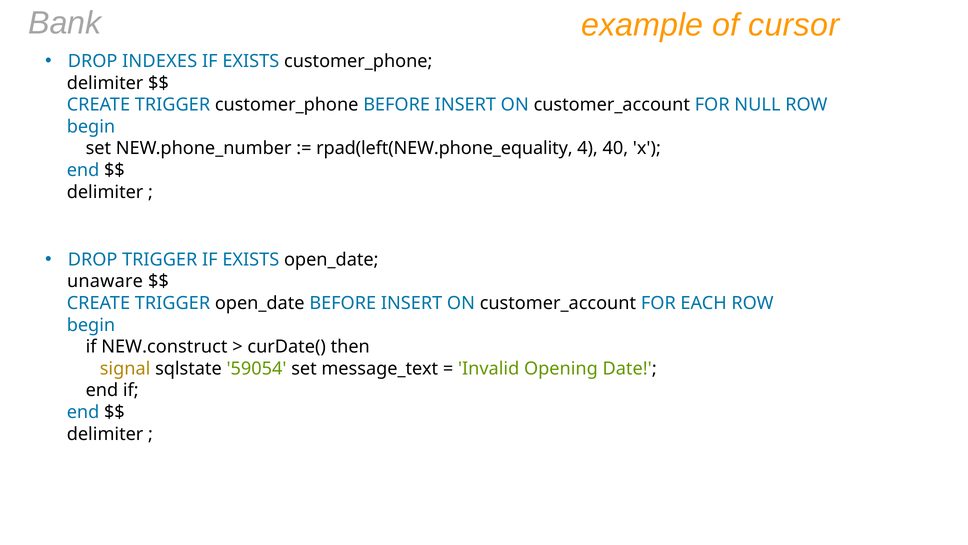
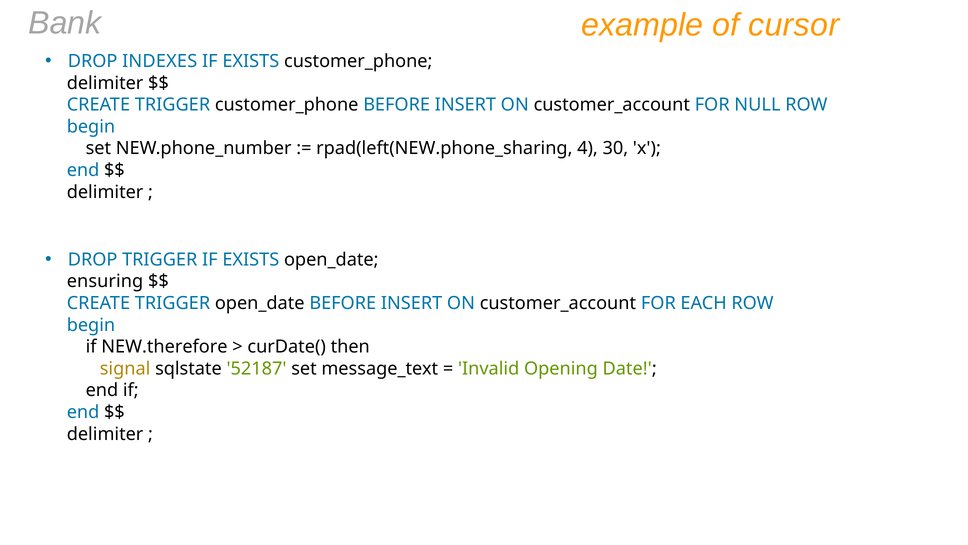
rpad(left(NEW.phone_equality: rpad(left(NEW.phone_equality -> rpad(left(NEW.phone_sharing (444, 148)
40: 40 -> 30 (615, 148)
unaware: unaware -> ensuring (105, 281)
NEW.construct: NEW.construct -> NEW.therefore (164, 346)
59054: 59054 -> 52187 (257, 368)
